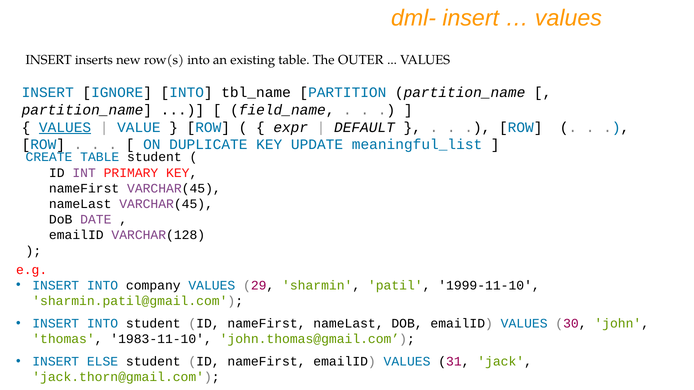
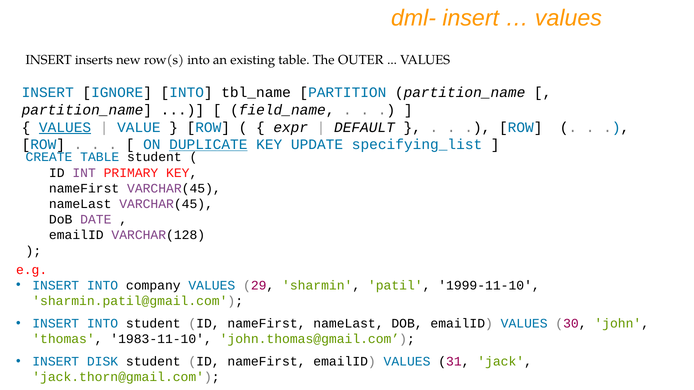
DUPLICATE underline: none -> present (208, 145)
meaningful_list: meaningful_list -> specifying_list (417, 145)
ELSE: ELSE -> DISK (103, 362)
